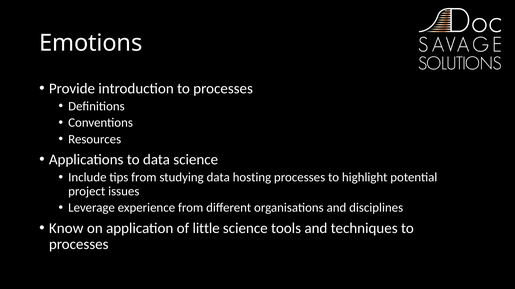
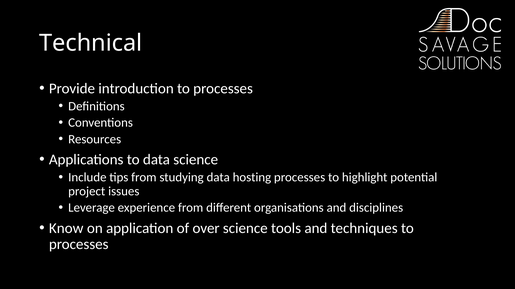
Emotions: Emotions -> Technical (91, 43)
little: little -> over (206, 229)
